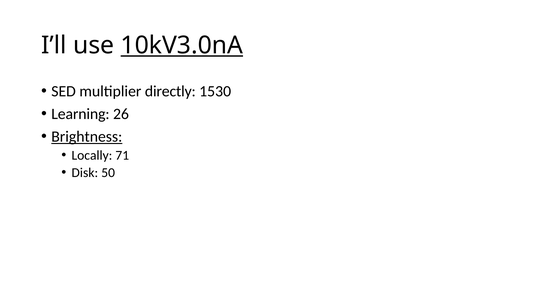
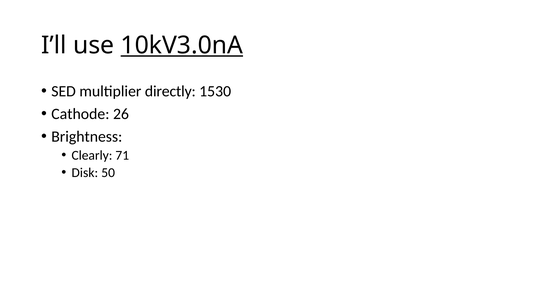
Learning: Learning -> Cathode (80, 114)
Brightness underline: present -> none (87, 137)
Locally: Locally -> Clearly (92, 155)
